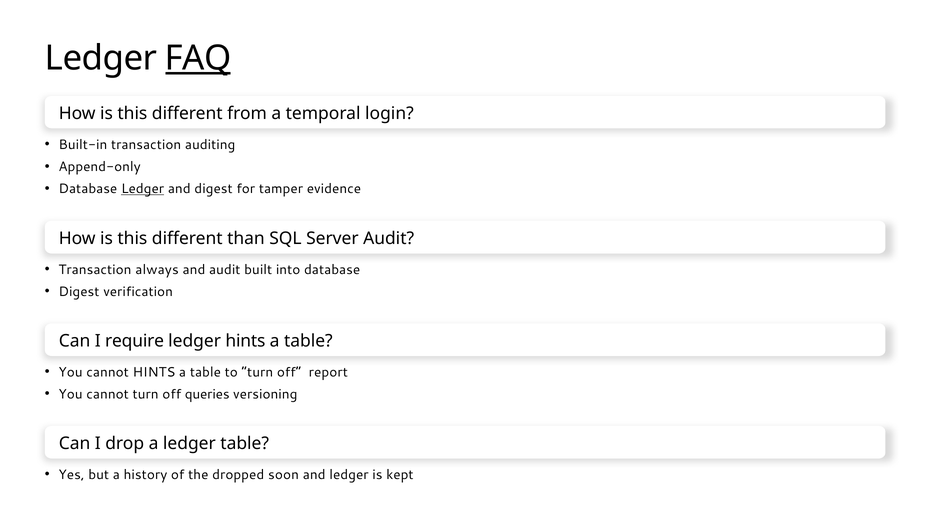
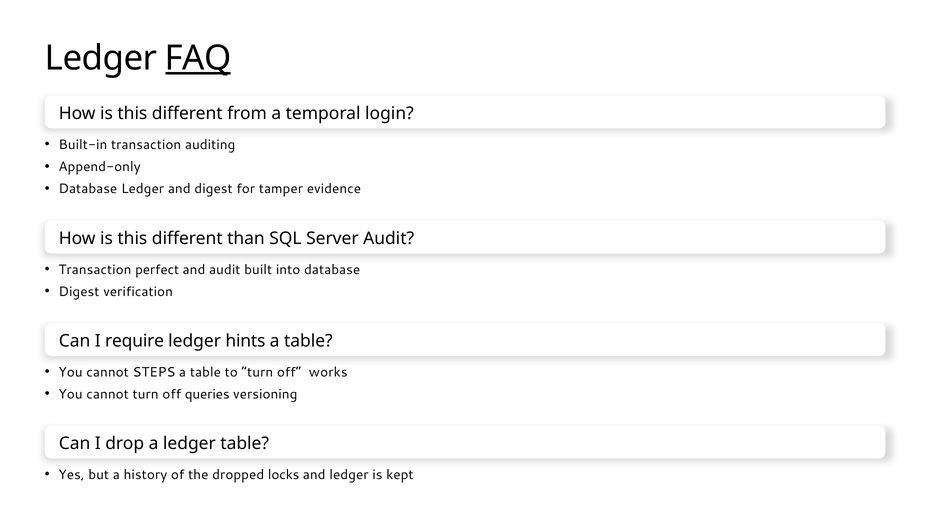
Ledger underline: present -> none (143, 189)
always: always -> perfect (157, 270)
cannot HINTS: HINTS -> STEPS (154, 372)
report: report -> works (328, 372)
soon: soon -> locks (284, 475)
